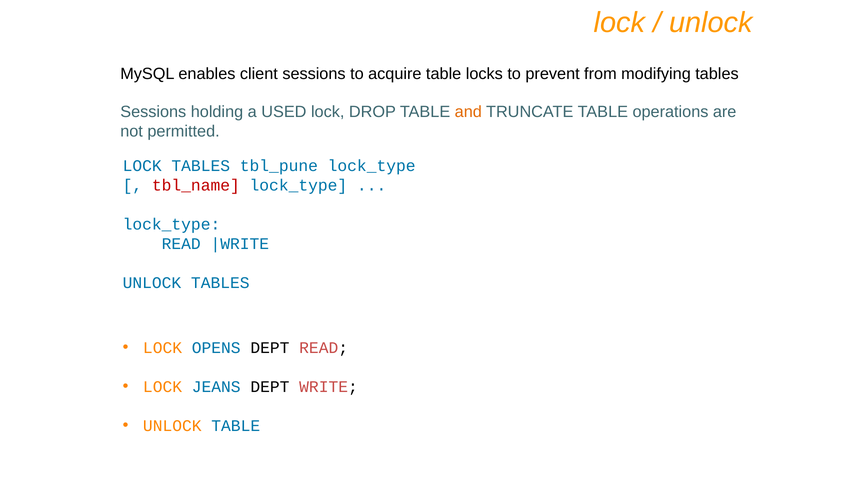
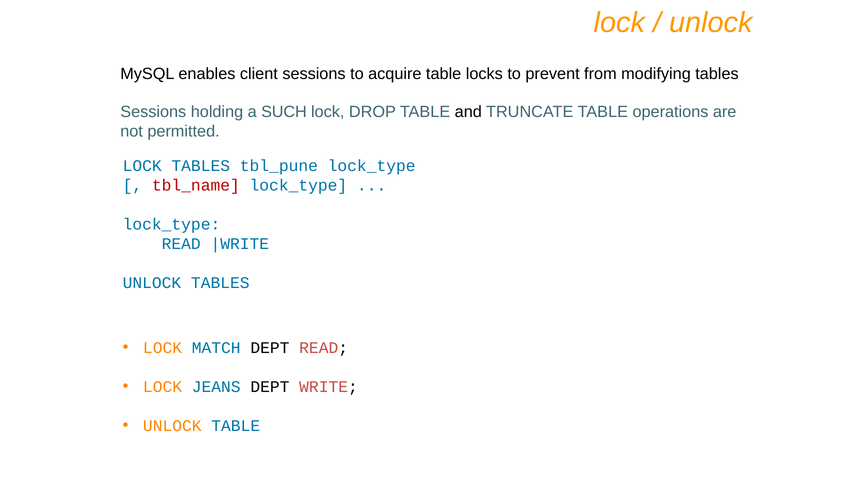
USED: USED -> SUCH (284, 112)
and colour: orange -> black (468, 112)
OPENS: OPENS -> MATCH (216, 348)
